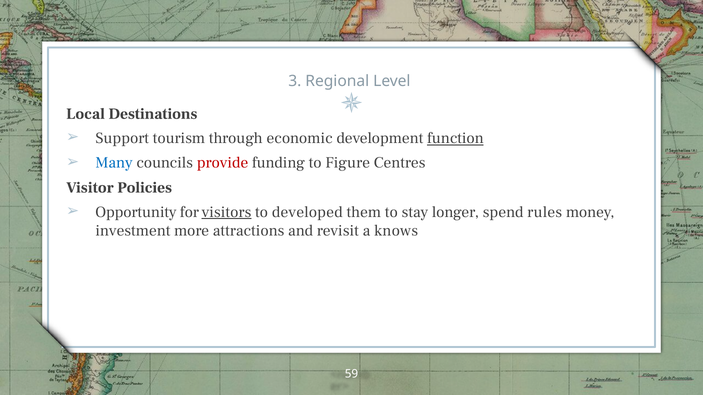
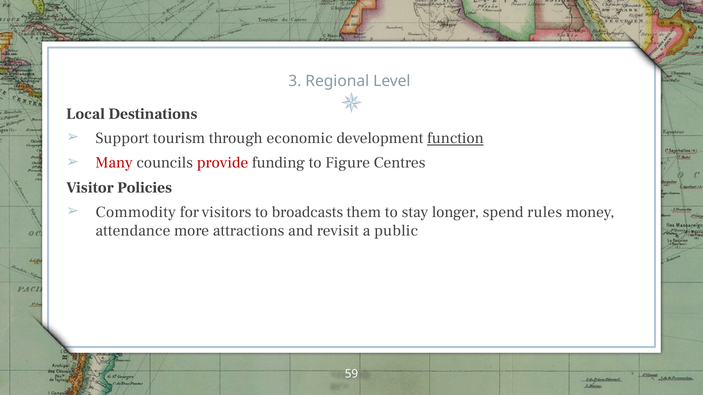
Many colour: blue -> red (114, 163)
Opportunity: Opportunity -> Commodity (136, 212)
visitors underline: present -> none (227, 212)
developed: developed -> broadcasts (307, 212)
investment: investment -> attendance (133, 231)
knows: knows -> public (396, 231)
